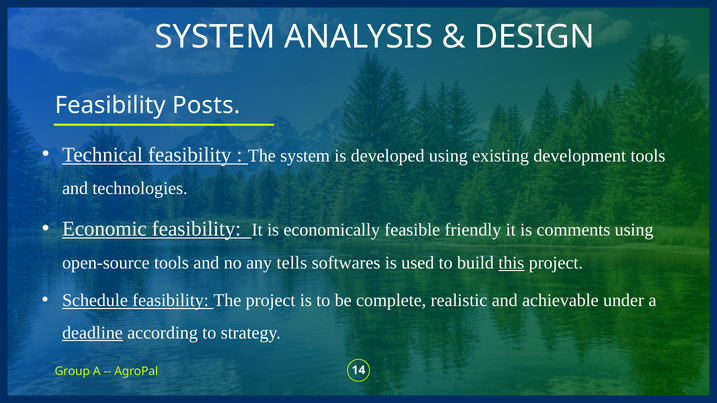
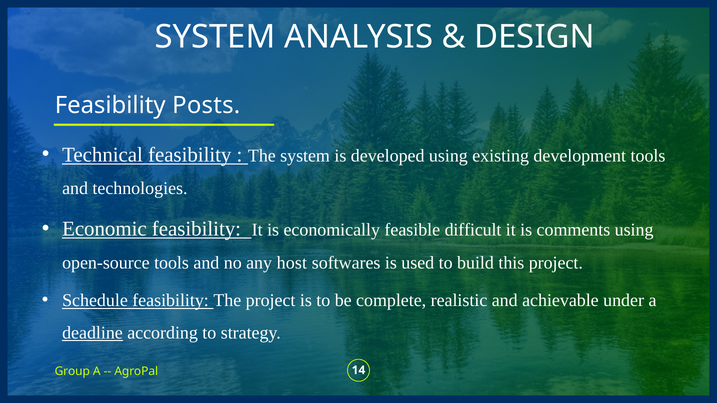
friendly: friendly -> difficult (473, 230)
tells: tells -> host (292, 263)
this underline: present -> none (511, 263)
